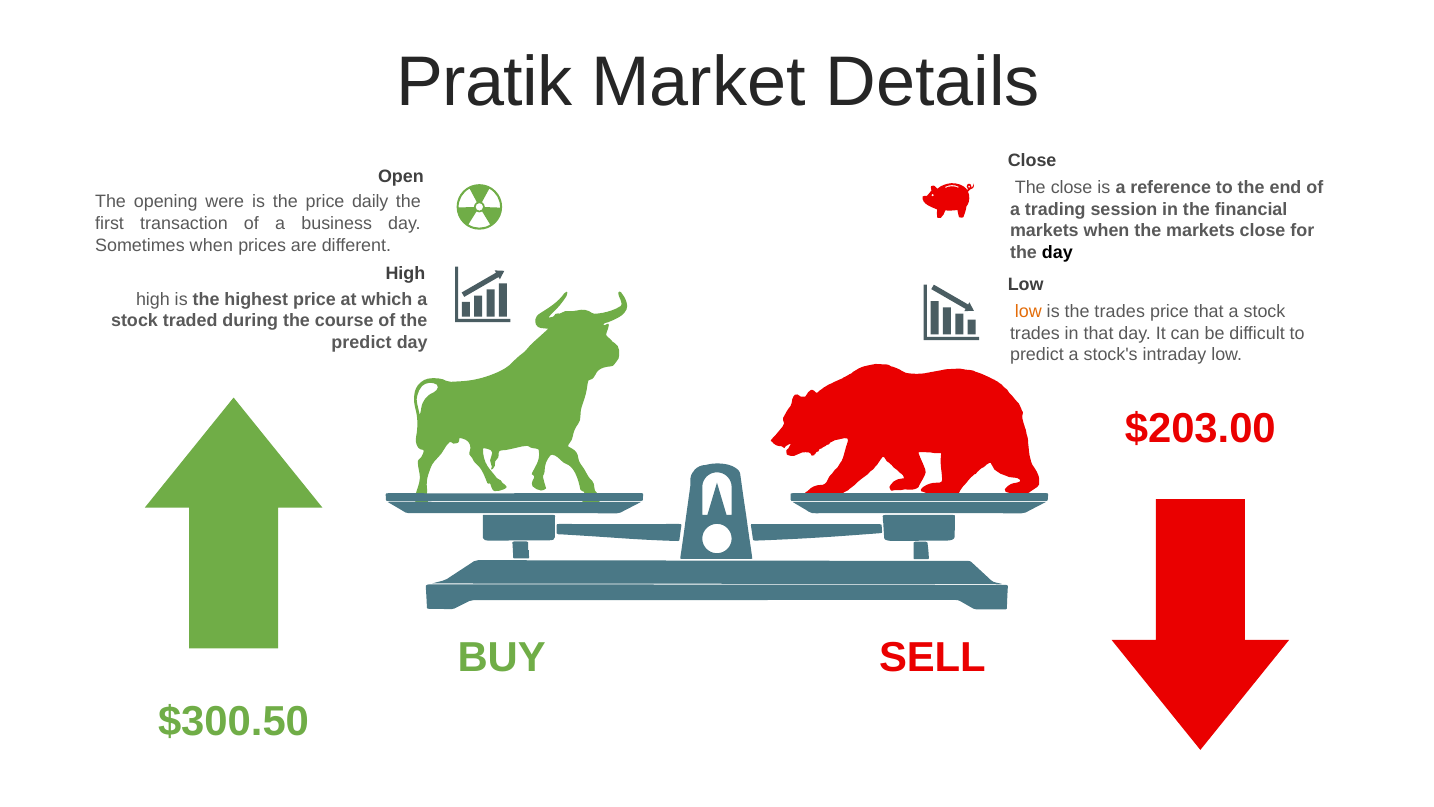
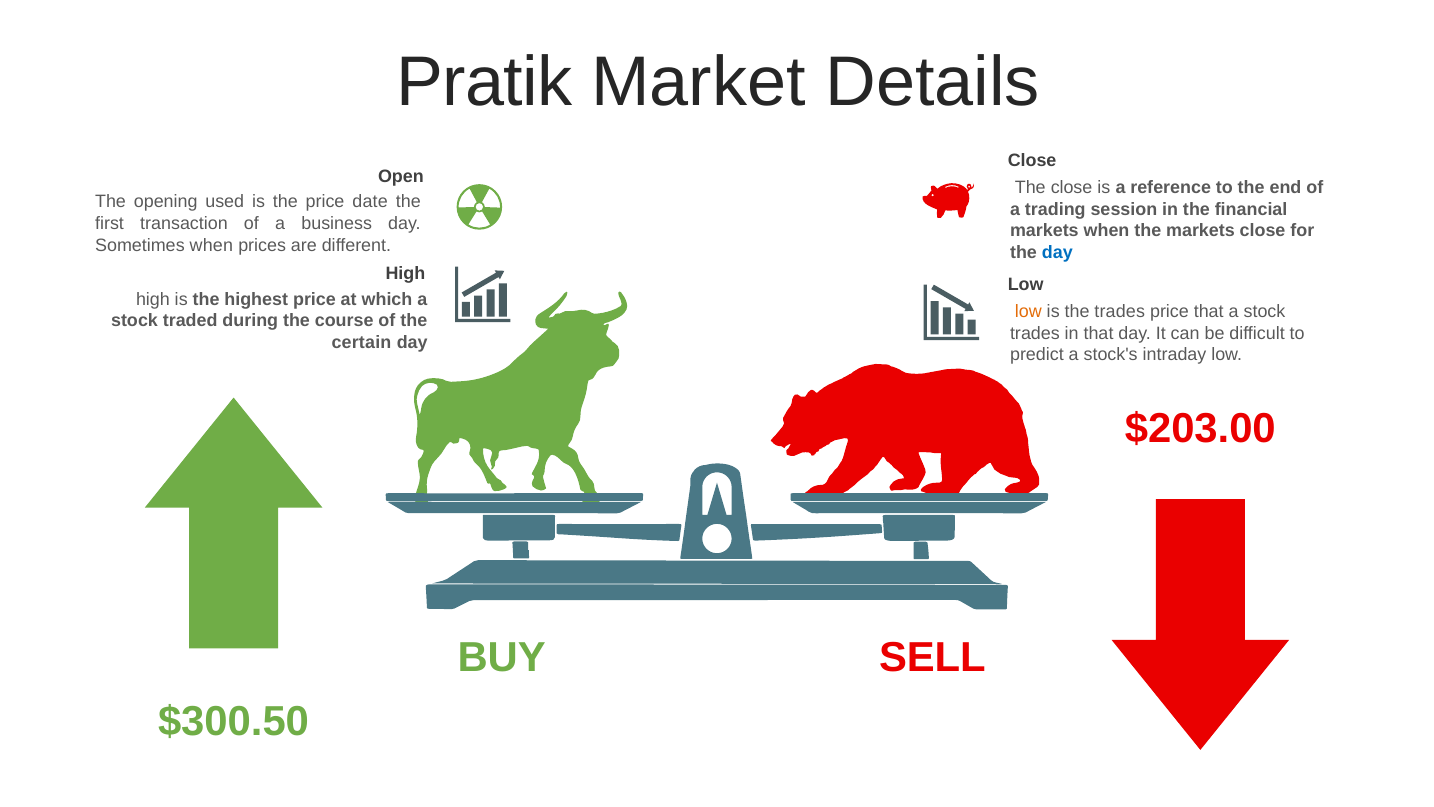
were: were -> used (225, 202)
daily: daily -> date (370, 202)
day colour: black -> blue (1057, 252)
predict: predict -> certain (361, 342)
